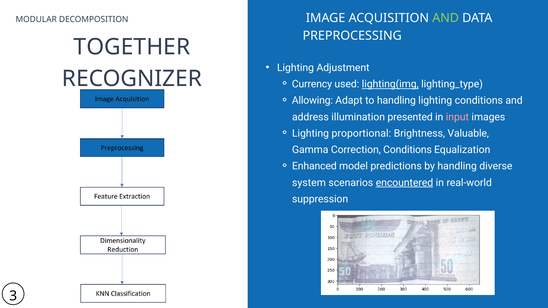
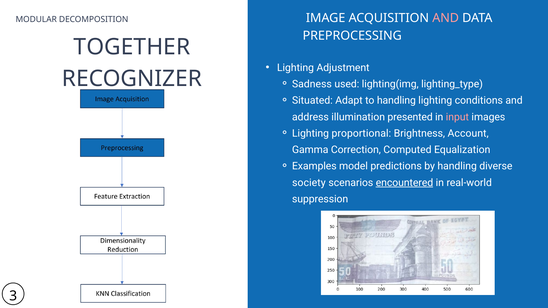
AND colour: light green -> pink (446, 18)
Currency: Currency -> Sadness (312, 84)
lighting(img underline: present -> none (390, 84)
Allowing: Allowing -> Situated (312, 101)
Valuable: Valuable -> Account (468, 133)
Correction Conditions: Conditions -> Computed (407, 150)
Enhanced: Enhanced -> Examples (314, 166)
system: system -> society (309, 183)
